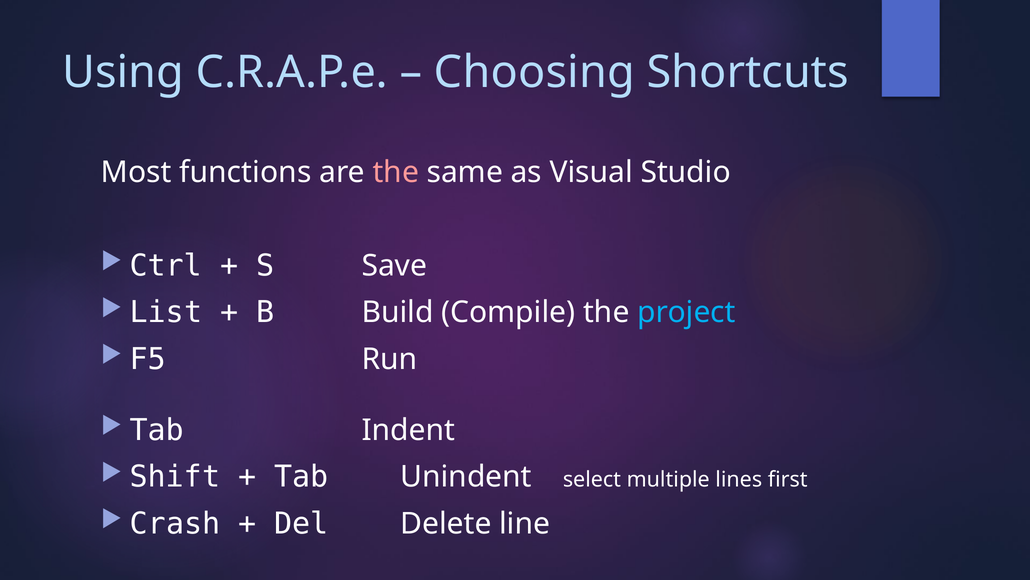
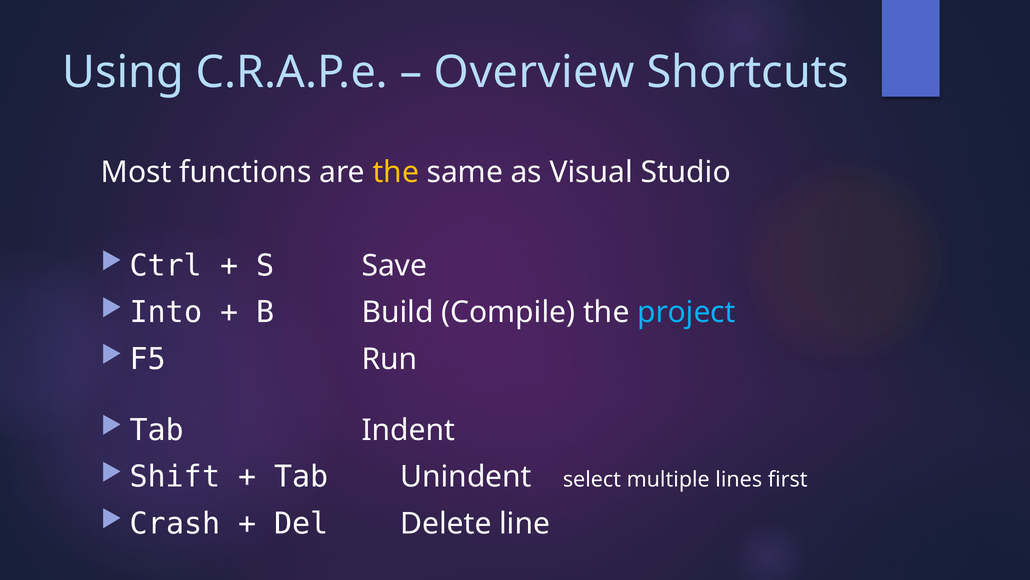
Choosing: Choosing -> Overview (534, 72)
the colour: pink -> yellow (396, 172)
List: List -> Into (166, 312)
